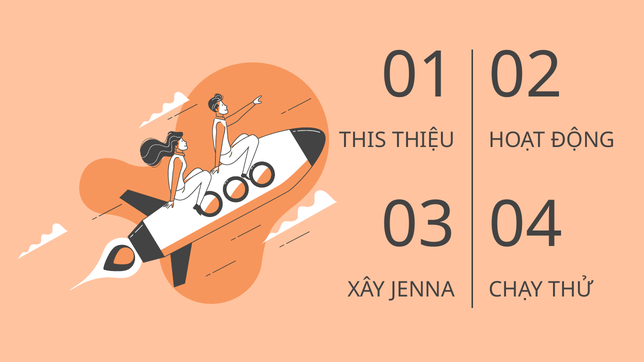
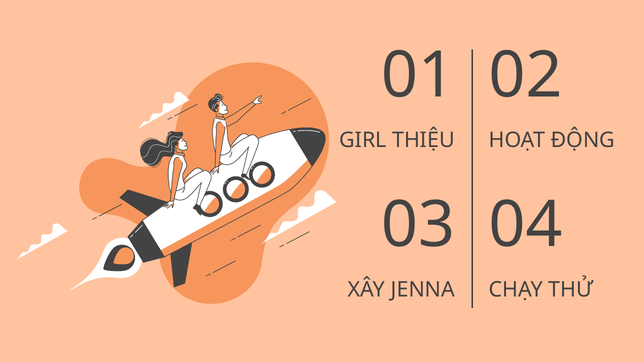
THIS: THIS -> GIRL (363, 140)
